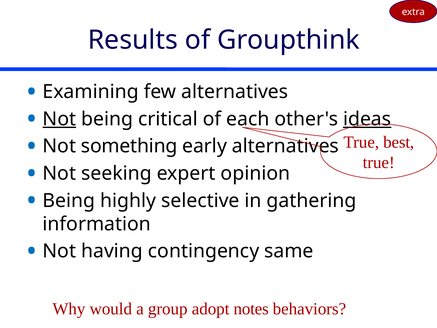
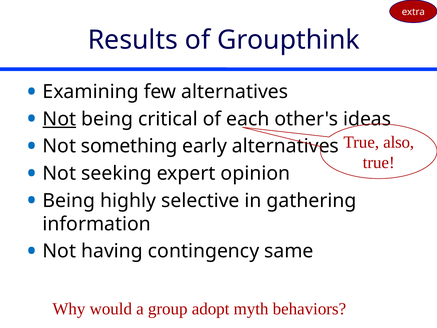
ideas underline: present -> none (367, 119)
best: best -> also (399, 142)
notes: notes -> myth (251, 308)
